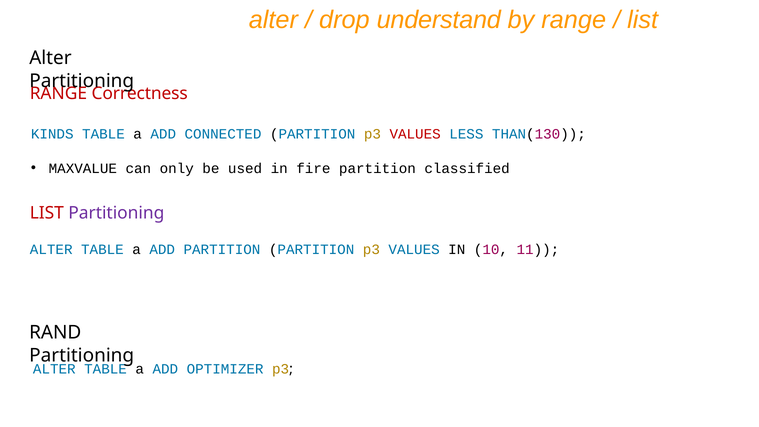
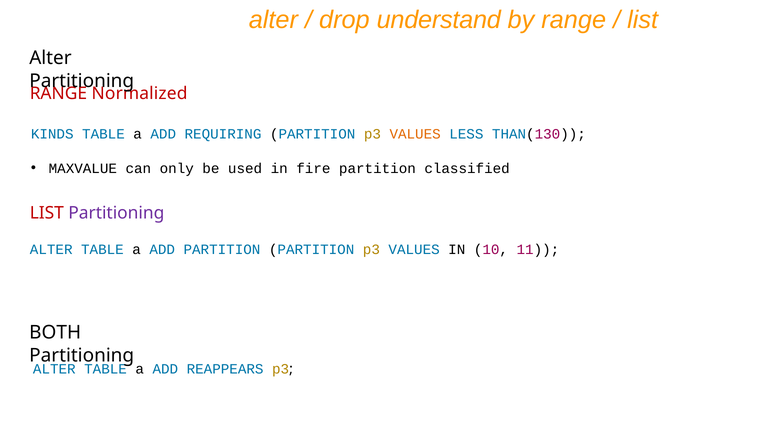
Correctness: Correctness -> Normalized (140, 93)
CONNECTED: CONNECTED -> REQUIRING (223, 134)
VALUES colour: red -> orange (415, 134)
RAND: RAND -> BOTH (55, 333)
OPTIMIZER: OPTIMIZER -> REAPPEARS (225, 369)
